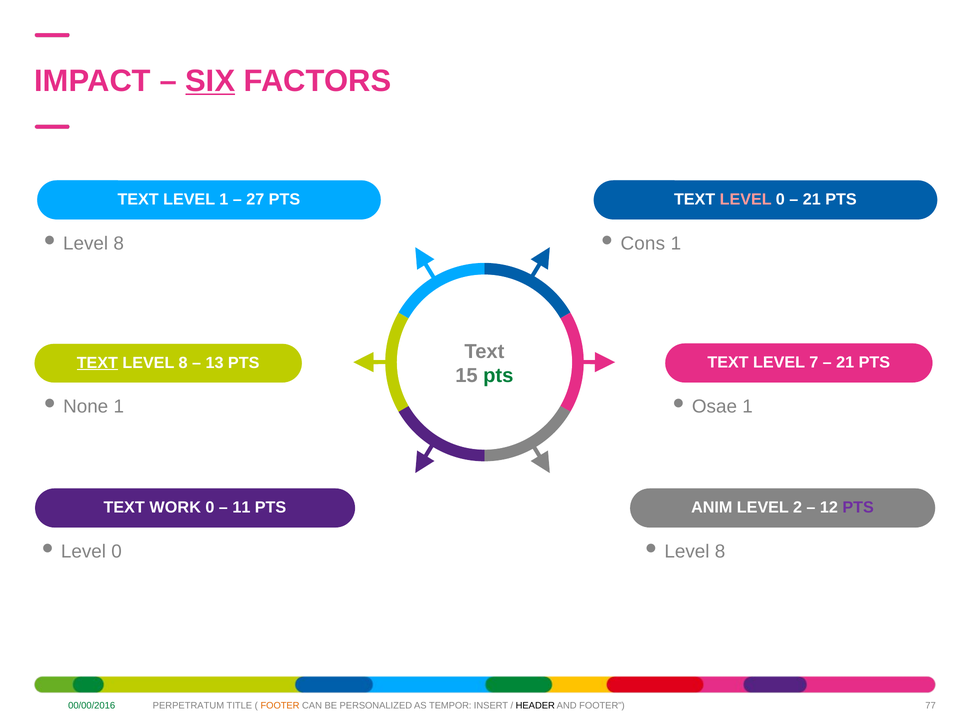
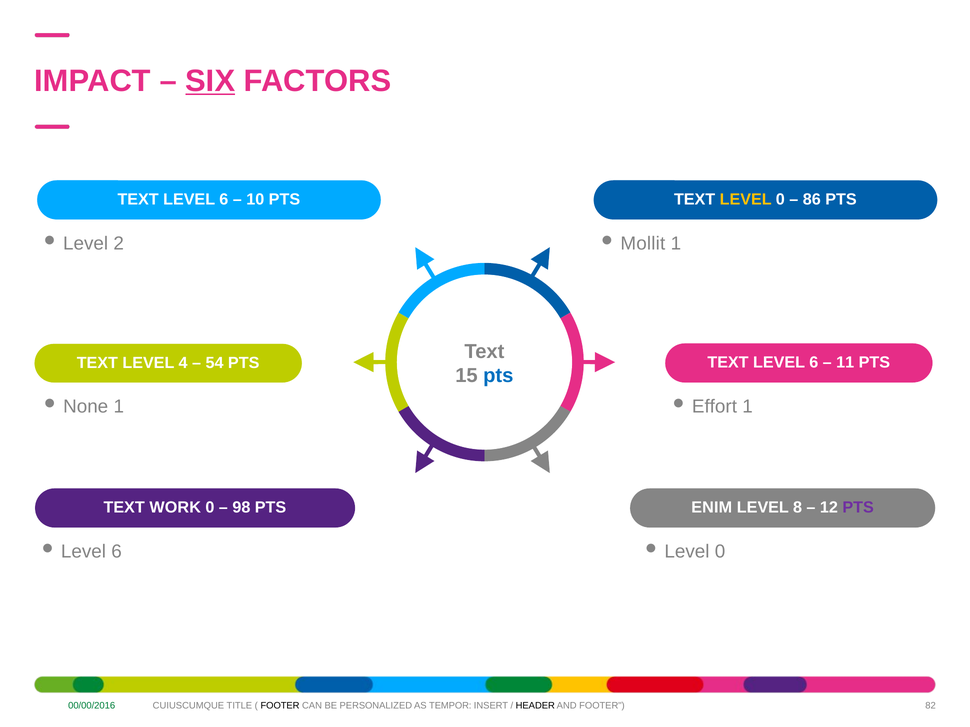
1: 1 -> 6 (224, 200)
27: 27 -> 10 (255, 200)
LEVEL colour: pink -> yellow (746, 200)
21: 21 -> 86 (812, 200)
8: 8 -> 2 (119, 244)
Cons: Cons -> Mollit (643, 244)
7: 7 -> 6 (814, 363)
21: 21 -> 11 (845, 363)
TEXT underline: present -> none (97, 363)
8: 8 -> 4 (183, 363)
13: 13 -> 54 (215, 363)
pts colour: green -> blue (498, 376)
Osae: Osae -> Effort (714, 407)
11: 11 -> 98 (241, 508)
ANIM: ANIM -> ENIM (712, 508)
2: 2 -> 8 (798, 508)
0: 0 -> 6 (117, 552)
8: 8 -> 0 (720, 552)
PERPETRATUM: PERPETRATUM -> CUIUSCUMQUE (188, 706)
FOOTER colour: orange -> black (280, 706)
77: 77 -> 82 (931, 706)
